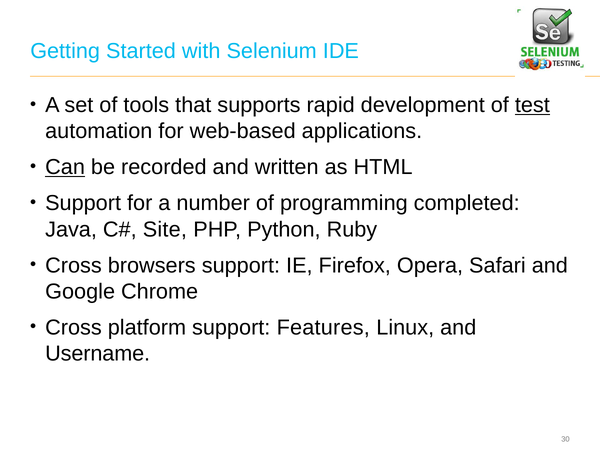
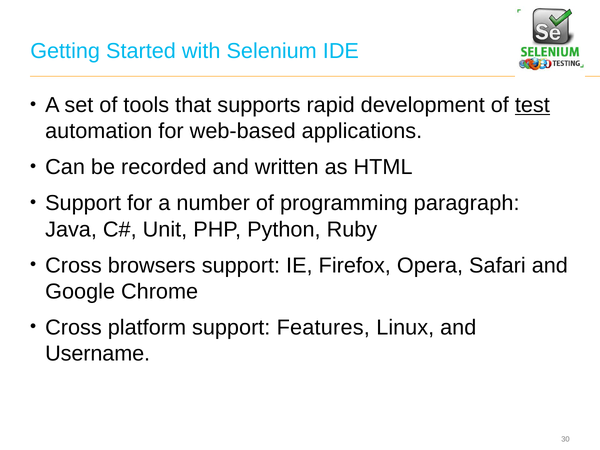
Can underline: present -> none (65, 167)
completed: completed -> paragraph (467, 203)
Site: Site -> Unit (165, 229)
